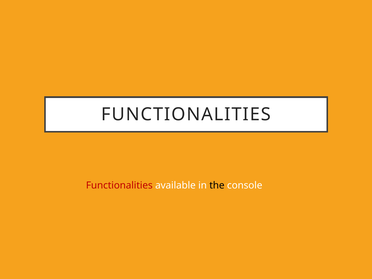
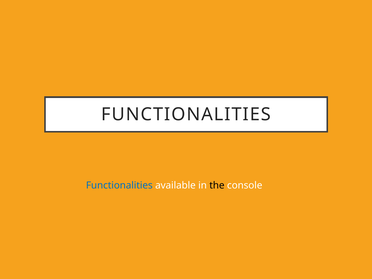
Functionalities colour: red -> blue (119, 186)
